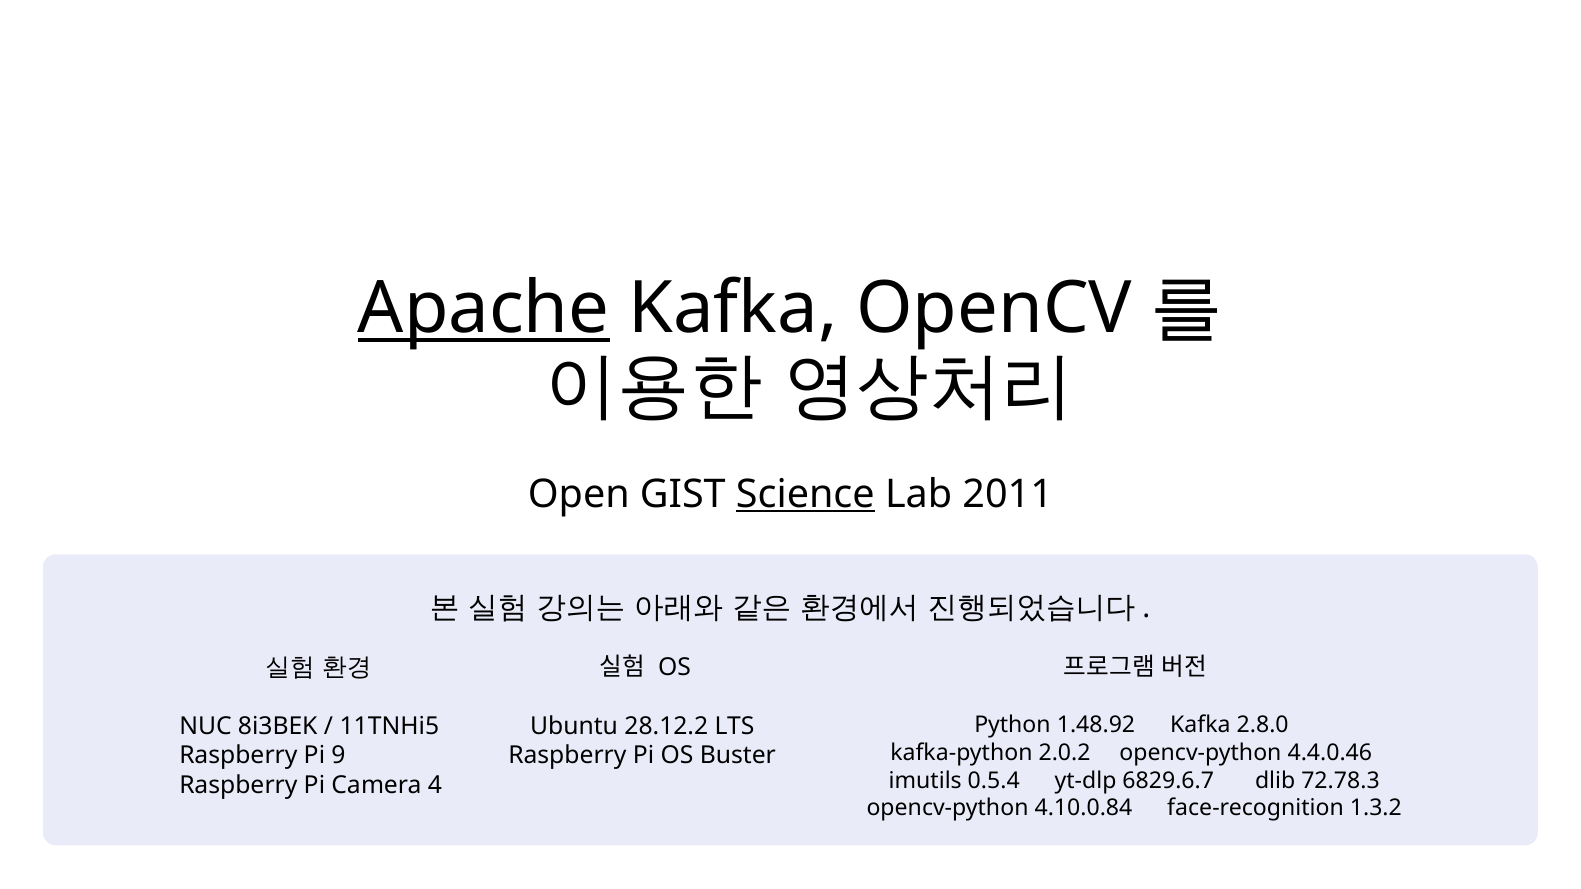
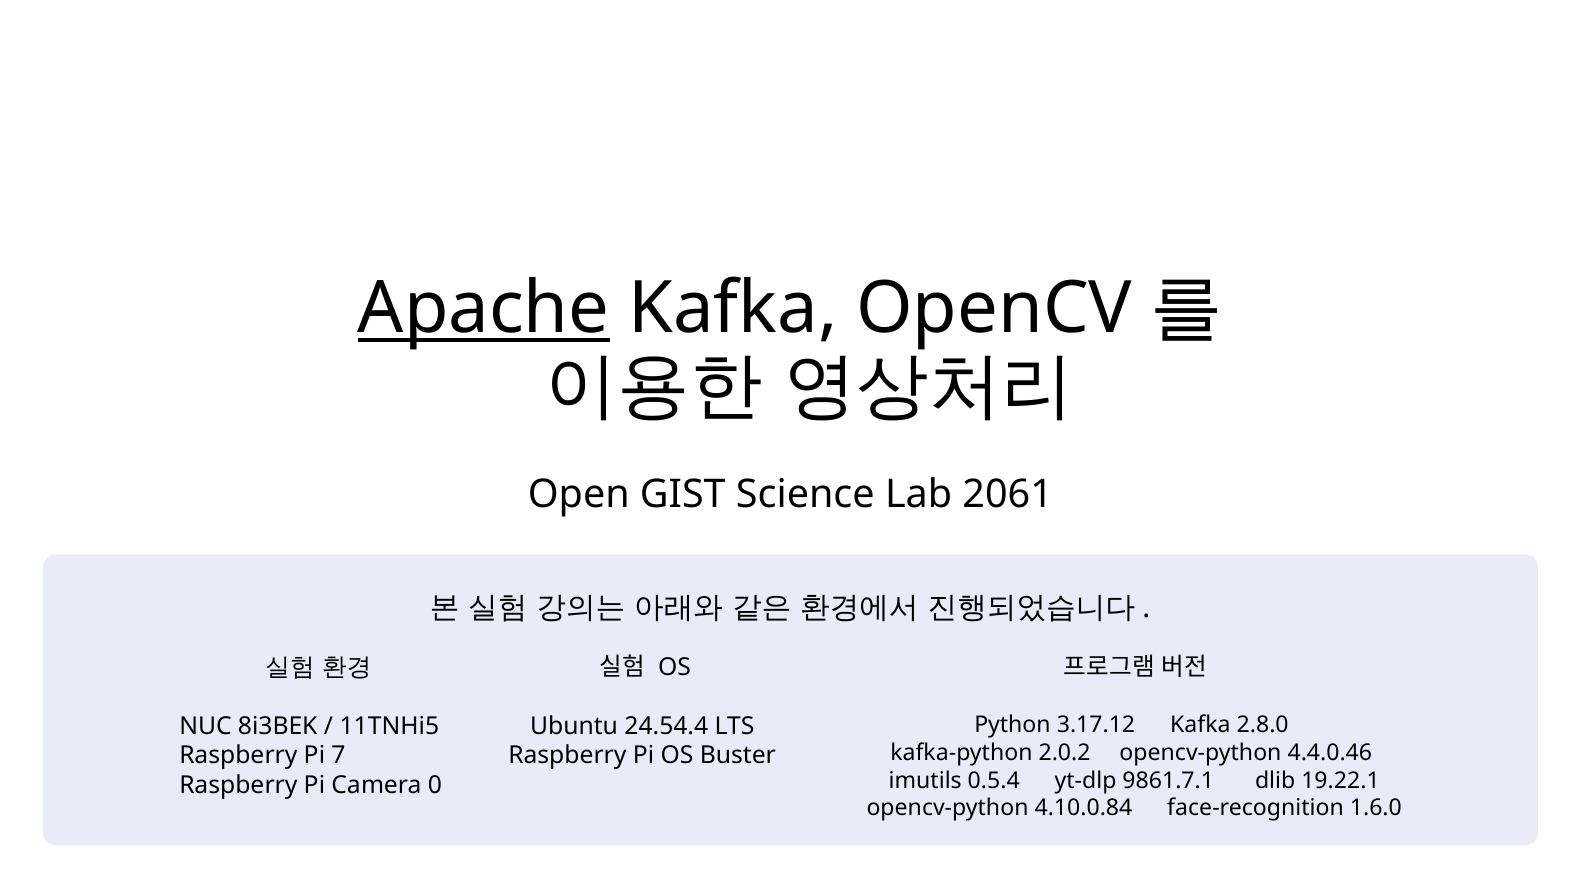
Science underline: present -> none (805, 494)
2011: 2011 -> 2061 (1008, 494)
1.48.92: 1.48.92 -> 3.17.12 (1096, 725)
28.12.2: 28.12.2 -> 24.54.4 (666, 726)
9: 9 -> 7 (338, 756)
6829.6.7: 6829.6.7 -> 9861.7.1 (1168, 781)
72.78.3: 72.78.3 -> 19.22.1 (1340, 781)
4: 4 -> 0 (435, 786)
1.3.2: 1.3.2 -> 1.6.0 (1376, 808)
